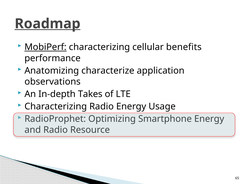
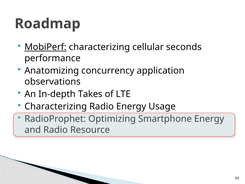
Roadmap underline: present -> none (48, 24)
benefits: benefits -> seconds (184, 47)
characterize: characterize -> concurrency (108, 70)
